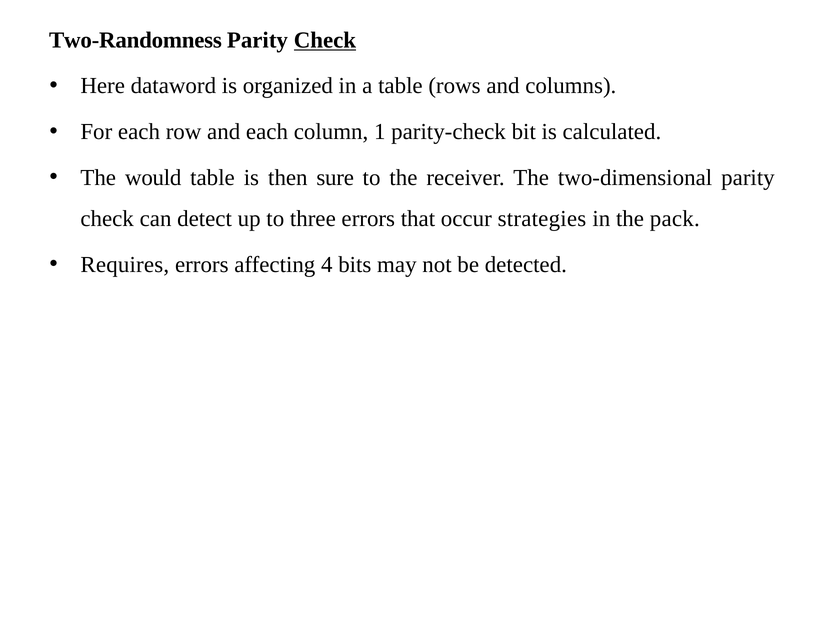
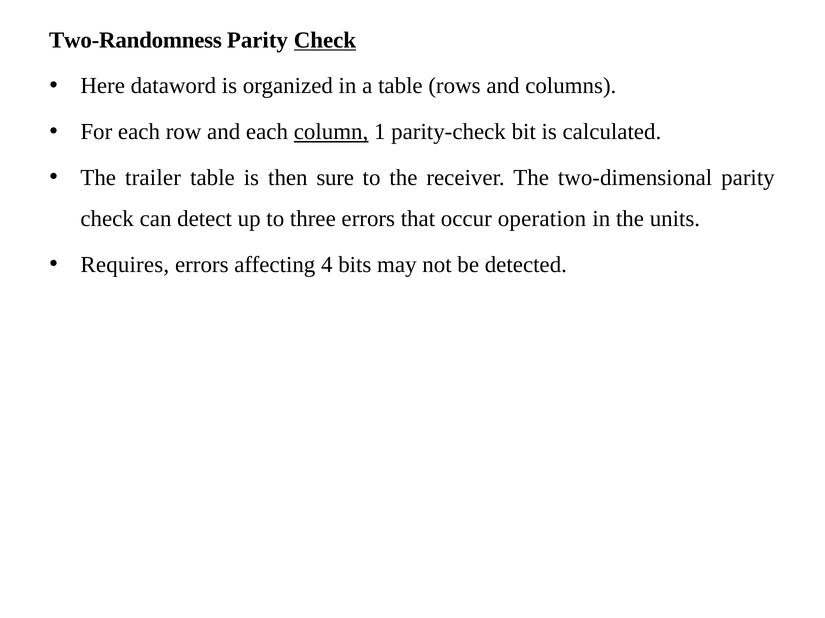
column underline: none -> present (331, 132)
would: would -> trailer (153, 178)
strategies: strategies -> operation (542, 219)
pack: pack -> units (675, 219)
